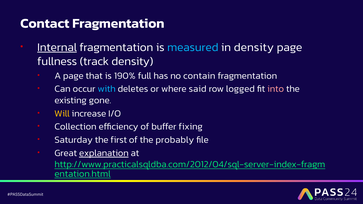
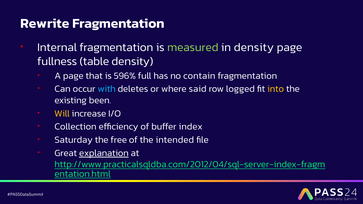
Contact: Contact -> Rewrite (45, 23)
Internal underline: present -> none (57, 47)
measured colour: light blue -> light green (193, 47)
track: track -> table (94, 61)
190%: 190% -> 596% (125, 76)
into colour: pink -> yellow (276, 89)
gone: gone -> been (100, 100)
fixing: fixing -> index (191, 127)
first: first -> free (119, 140)
probably: probably -> intended (175, 140)
